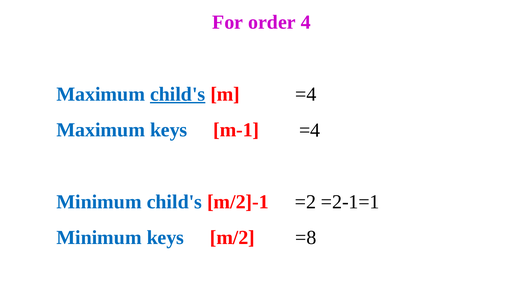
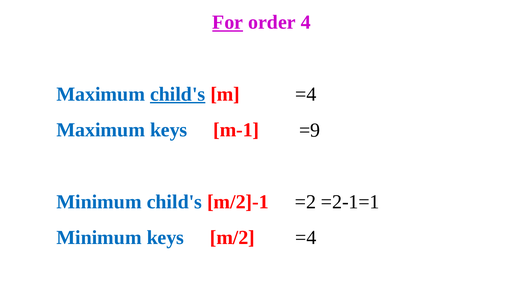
For underline: none -> present (228, 22)
=4: =4 -> =9 (310, 130)
m/2 =8: =8 -> =4 (306, 238)
